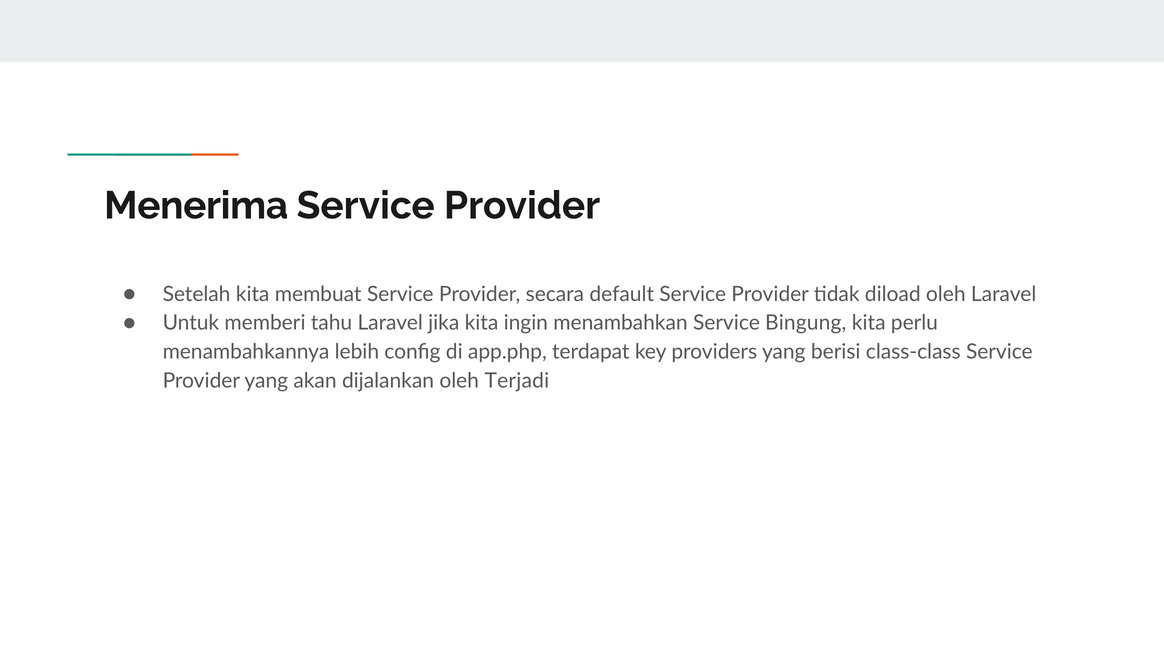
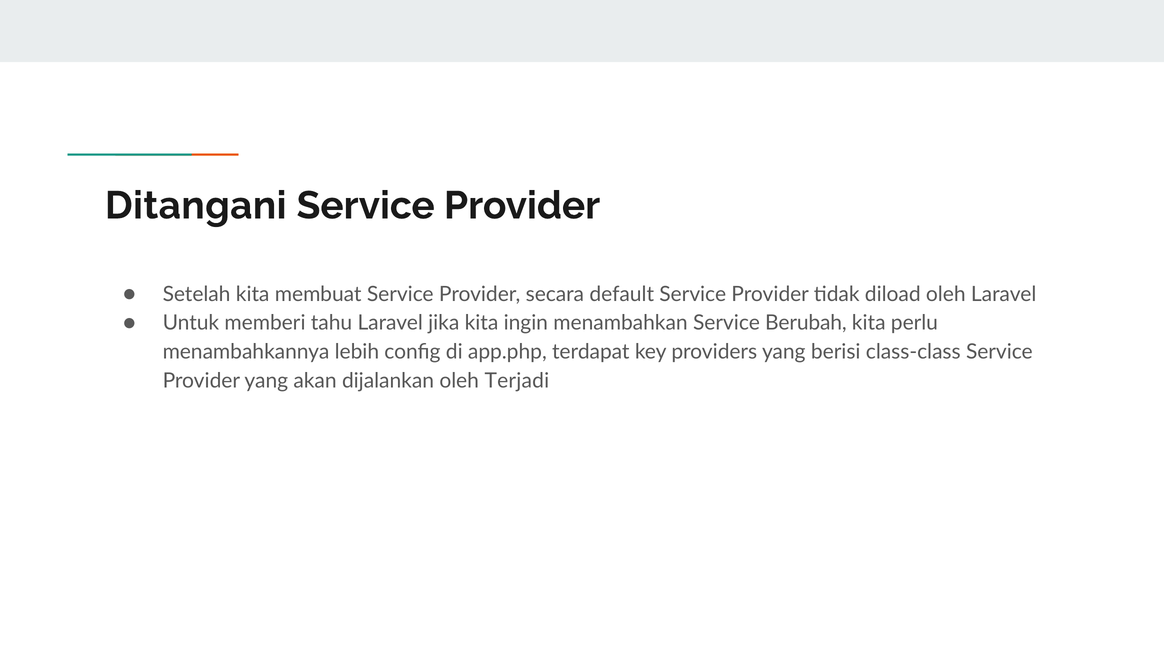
Menerima: Menerima -> Ditangani (196, 206)
Bingung: Bingung -> Berubah (806, 323)
